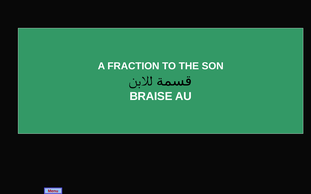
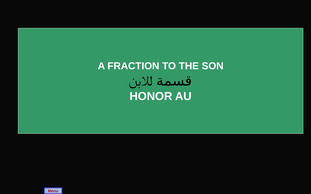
BRAISE: BRAISE -> HONOR (151, 96)
